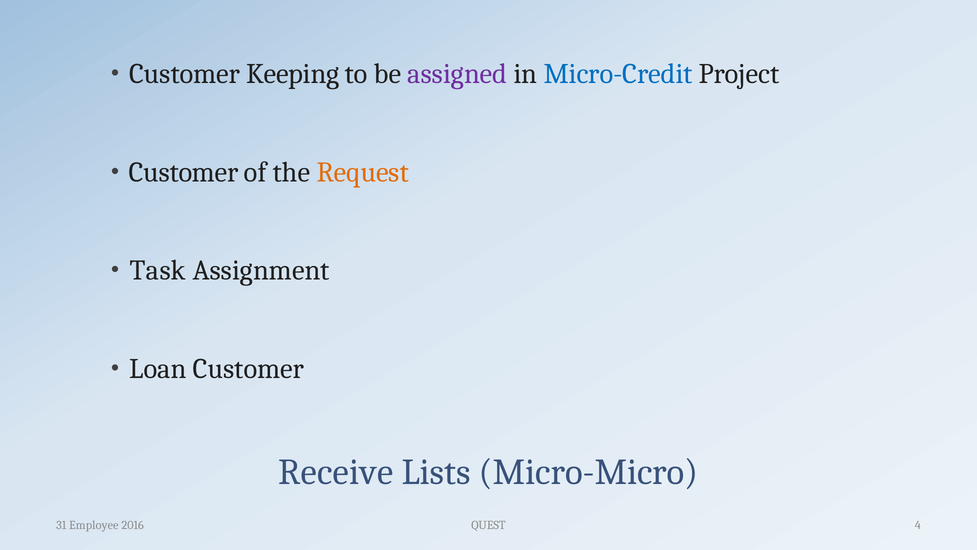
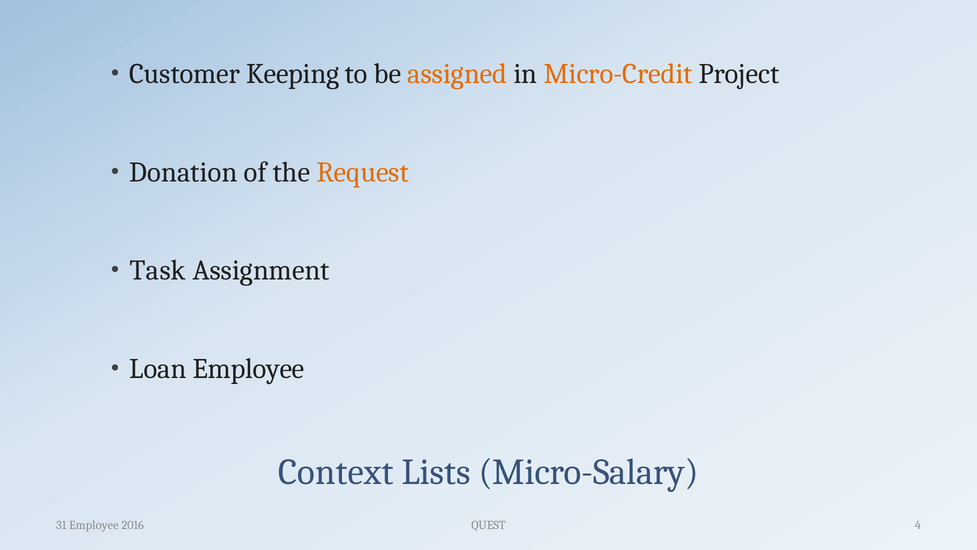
assigned colour: purple -> orange (457, 74)
Micro-Credit colour: blue -> orange (618, 74)
Customer: Customer -> Donation (183, 172)
Loan Customer: Customer -> Employee (249, 368)
Receive: Receive -> Context (336, 472)
Micro-Micro: Micro-Micro -> Micro-Salary (589, 472)
